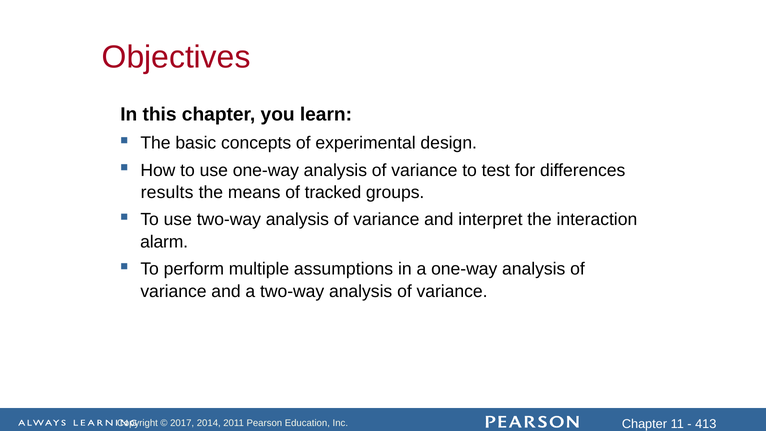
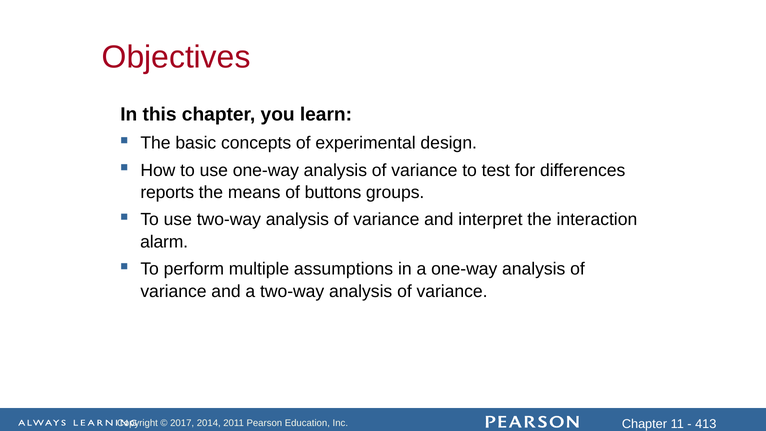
results: results -> reports (167, 192)
tracked: tracked -> buttons (333, 192)
